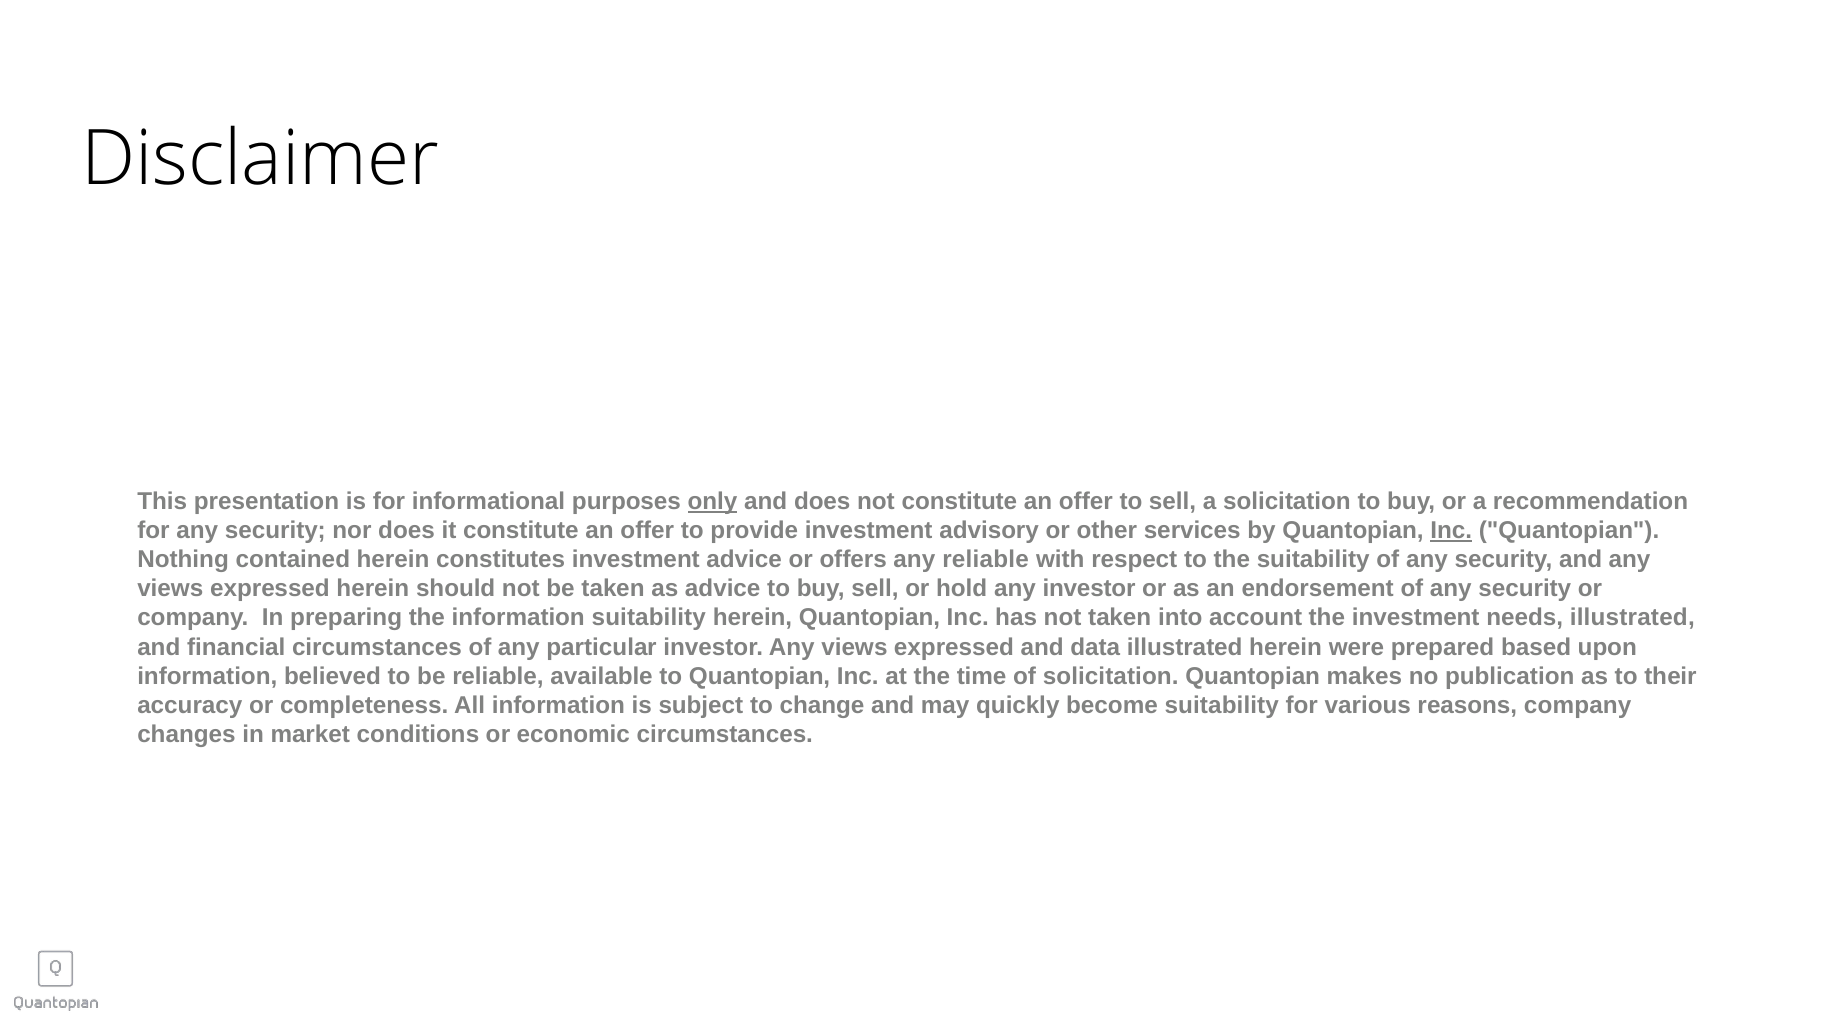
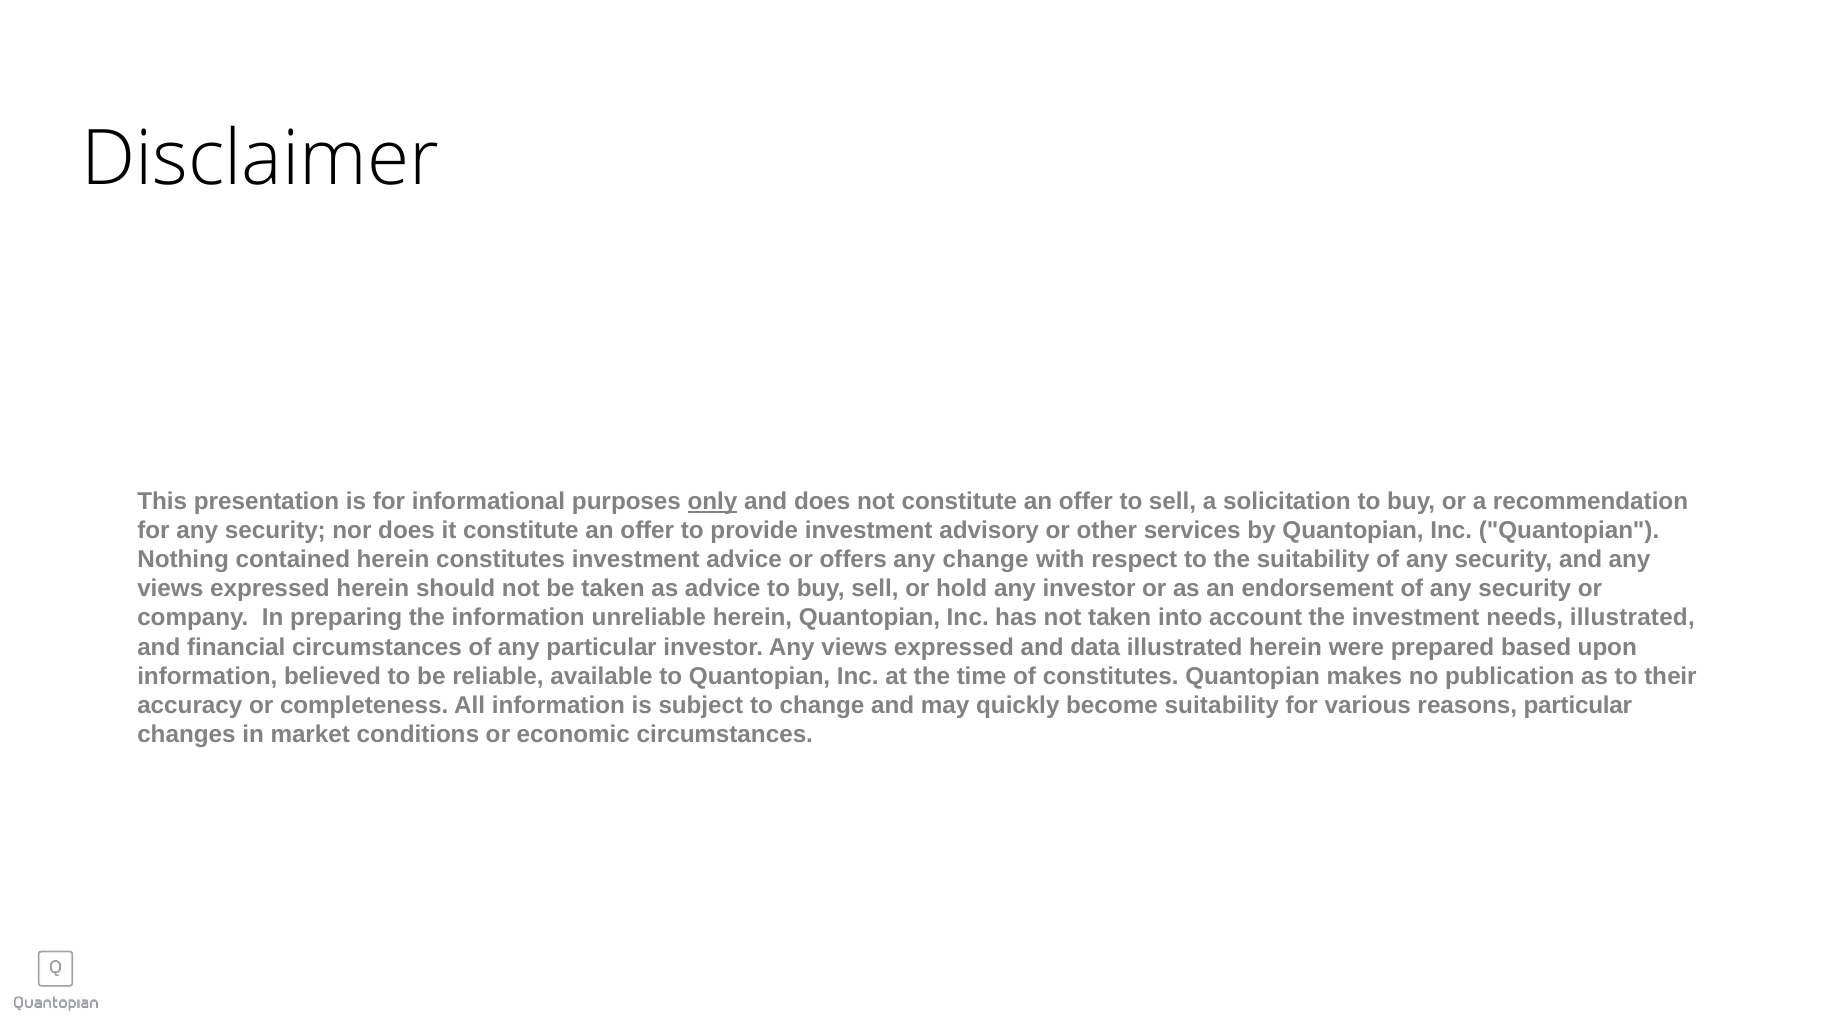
Inc underline: present -> none (1451, 530)
any reliable: reliable -> change (986, 559)
information suitability: suitability -> unreliable (649, 618)
of solicitation: solicitation -> constitutes (1111, 676)
reasons company: company -> particular (1578, 705)
